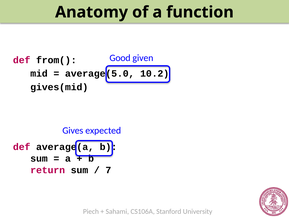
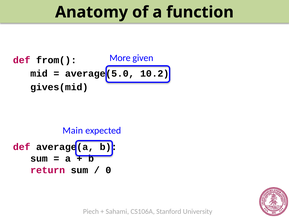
Good: Good -> More (120, 58)
Gives: Gives -> Main (73, 130)
7: 7 -> 0 (108, 170)
